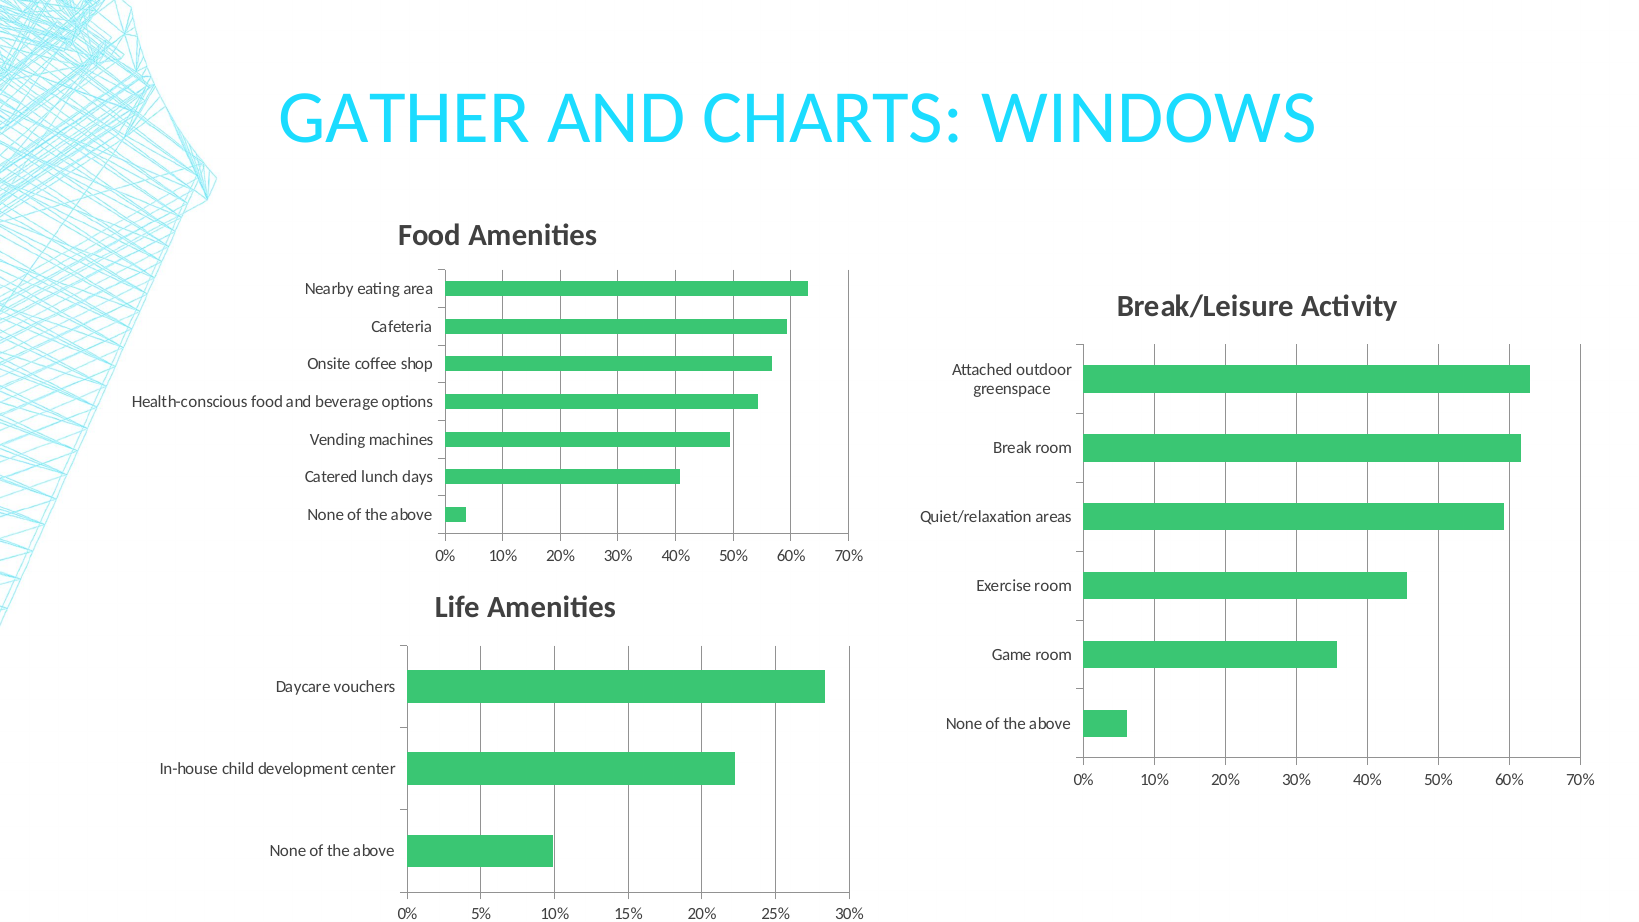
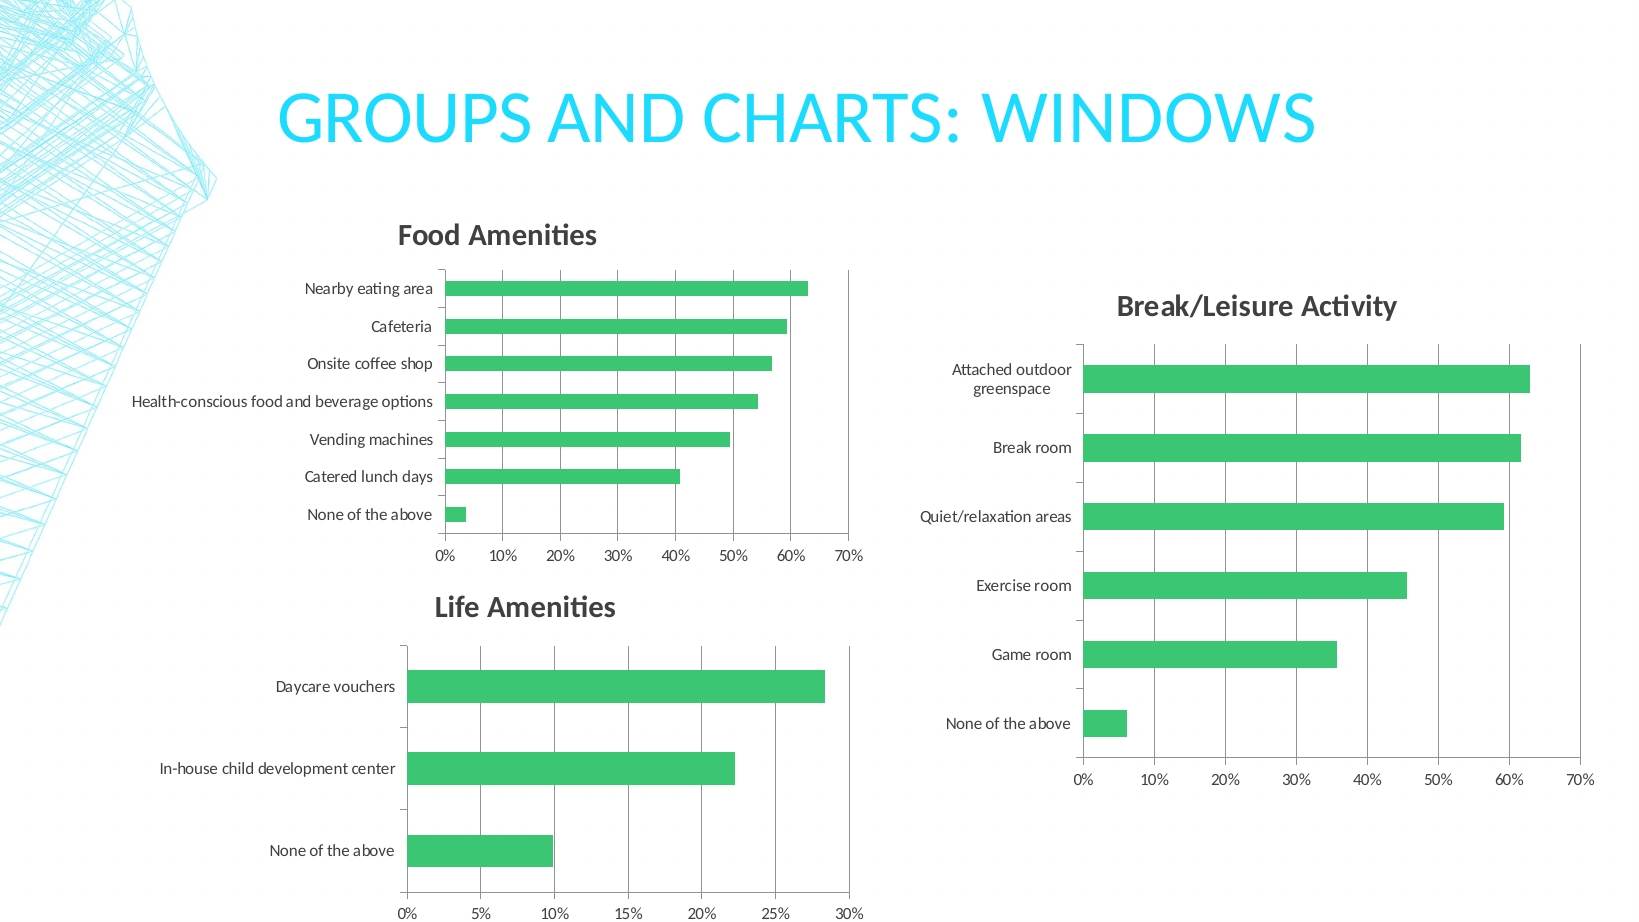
GATHER: GATHER -> GROUPS (405, 117)
